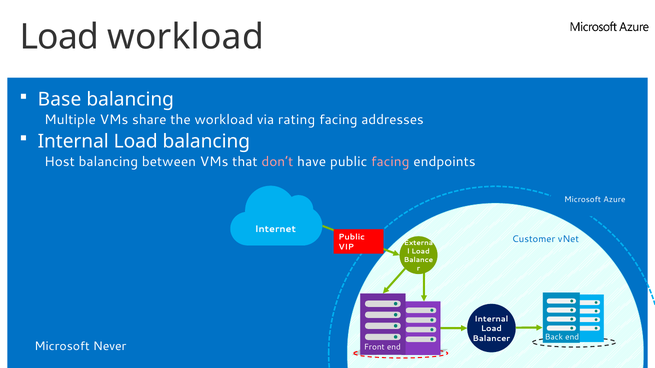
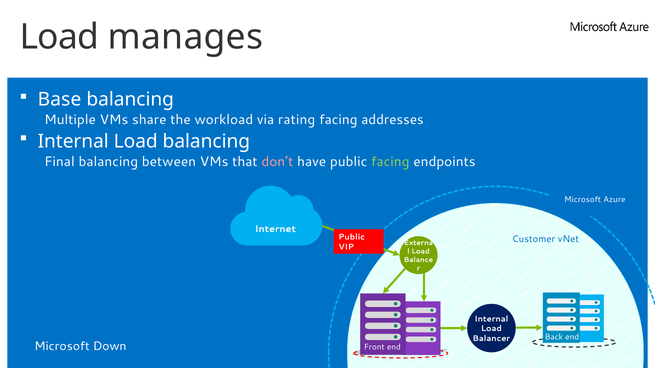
Load workload: workload -> manages (185, 37)
Host: Host -> Final (59, 162)
facing colour: pink -> light green (390, 162)
Never: Never -> Down (110, 347)
